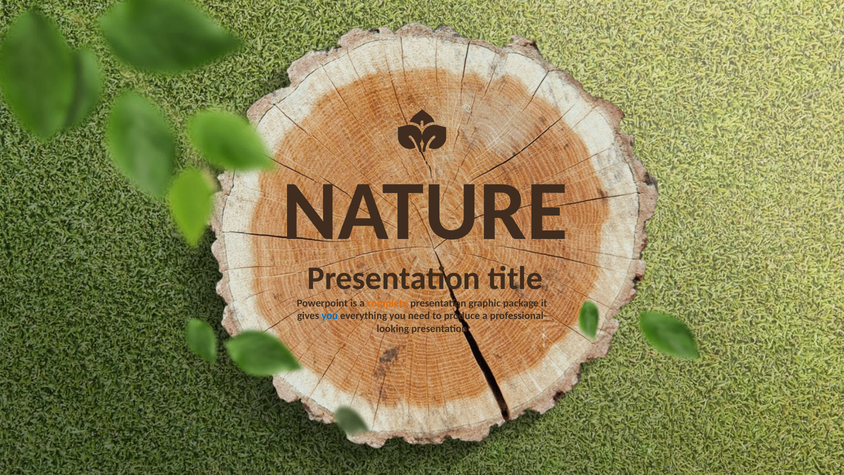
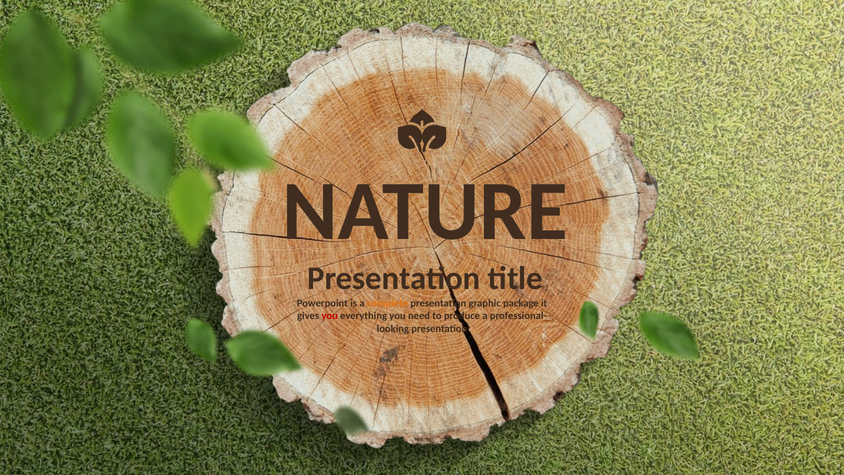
you colour: blue -> red (330, 316)
